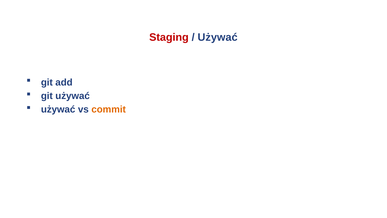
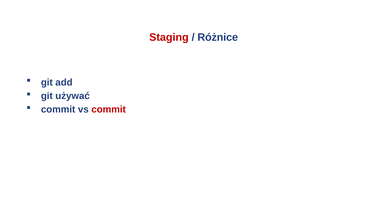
Używać: Używać -> Różnice (218, 37)
używać: używać -> commit (58, 109)
commit colour: orange -> red (109, 109)
